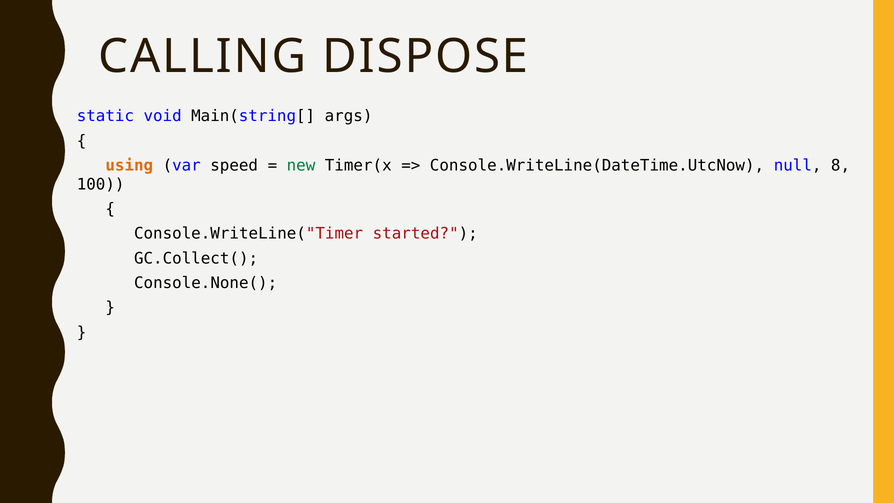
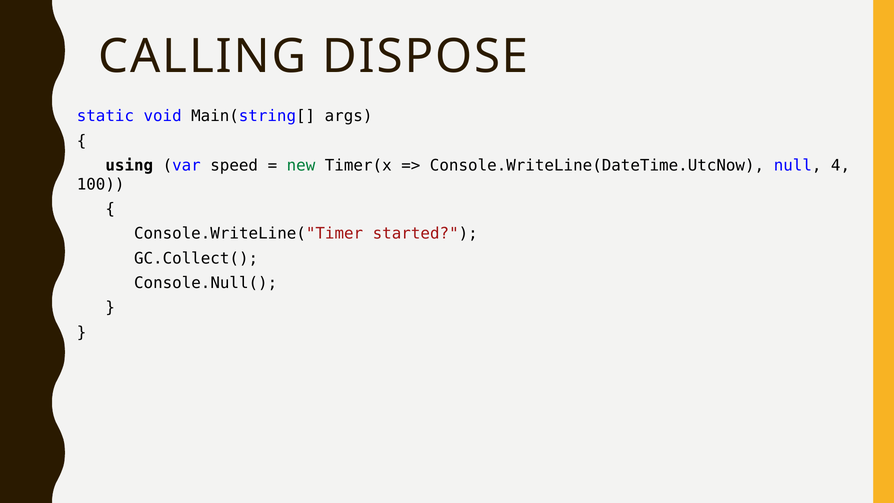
using colour: orange -> black (129, 165)
8: 8 -> 4 (841, 165)
Console.None(: Console.None( -> Console.Null( (206, 283)
